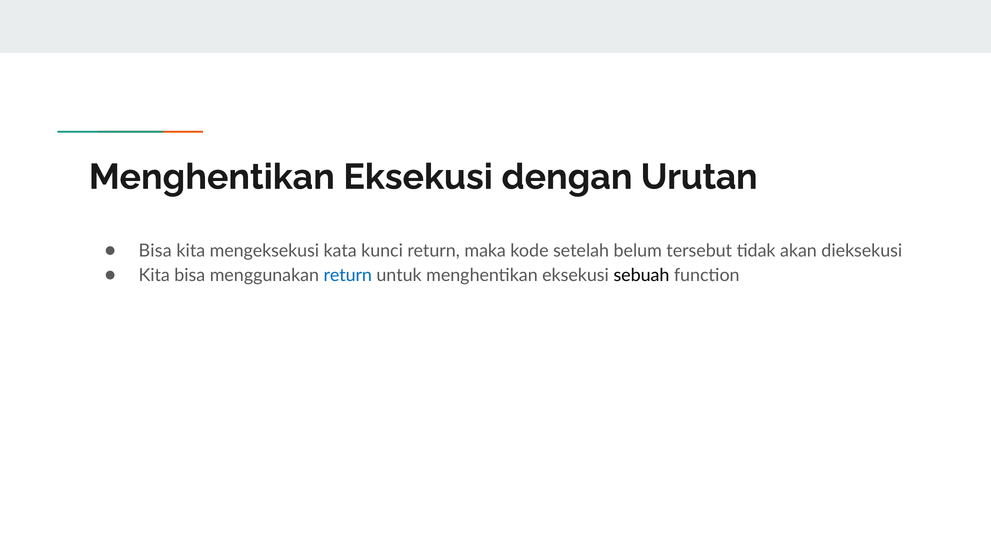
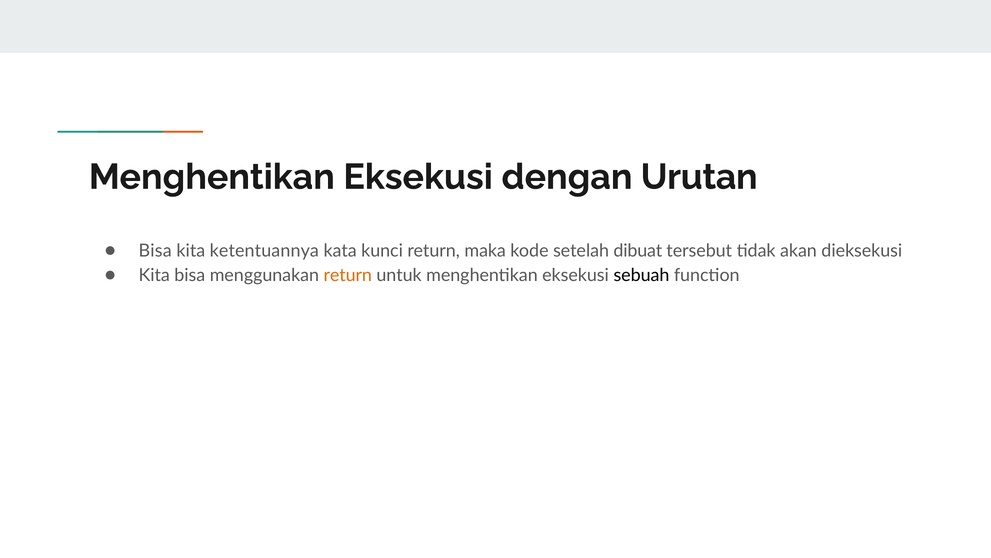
mengeksekusi: mengeksekusi -> ketentuannya (264, 250)
belum: belum -> dibuat (638, 250)
return colour: blue -> orange (348, 275)
